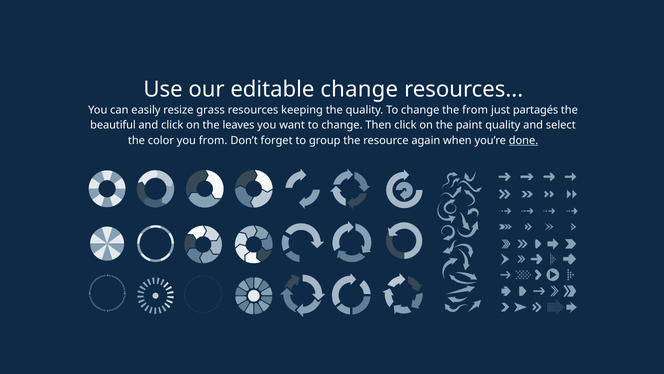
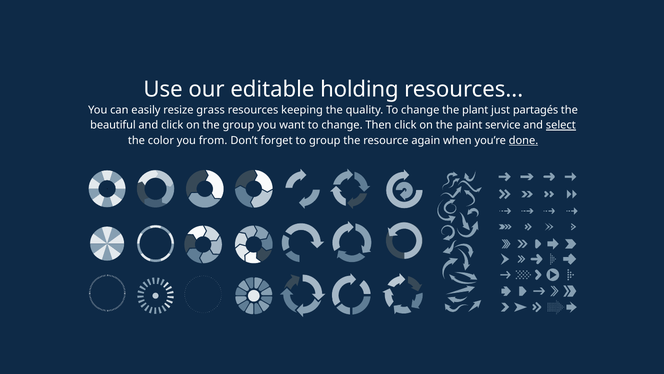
editable change: change -> holding (359, 89)
the from: from -> plant (475, 110)
the leaves: leaves -> group (238, 125)
paint quality: quality -> service (503, 125)
select underline: none -> present (561, 125)
